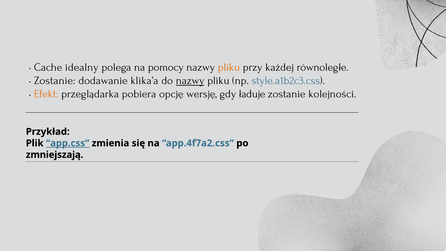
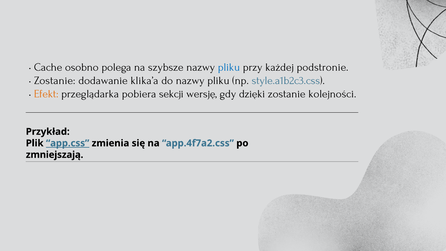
idealny: idealny -> osobno (82, 67)
pomocy: pomocy -> szybsze (166, 67)
pliku colour: orange -> blue (229, 67)
równoległe: równoległe -> podstronie (323, 67)
nazwy underline: present -> none (190, 80)
opcję: opcję -> sekcji (171, 94)
ładuje: ładuje -> dzięki (252, 94)
